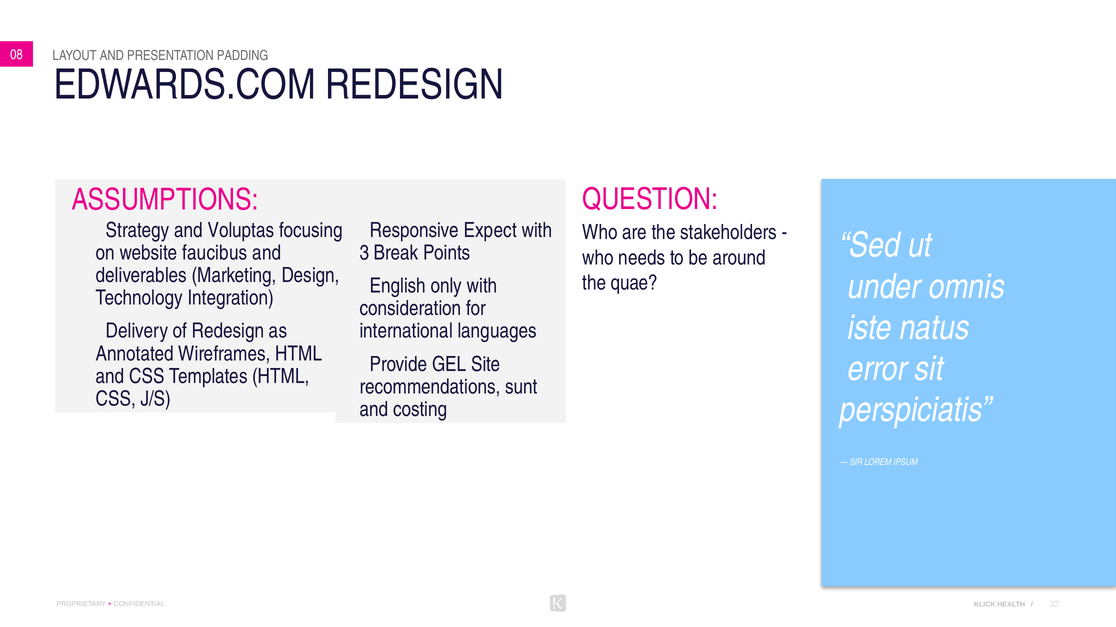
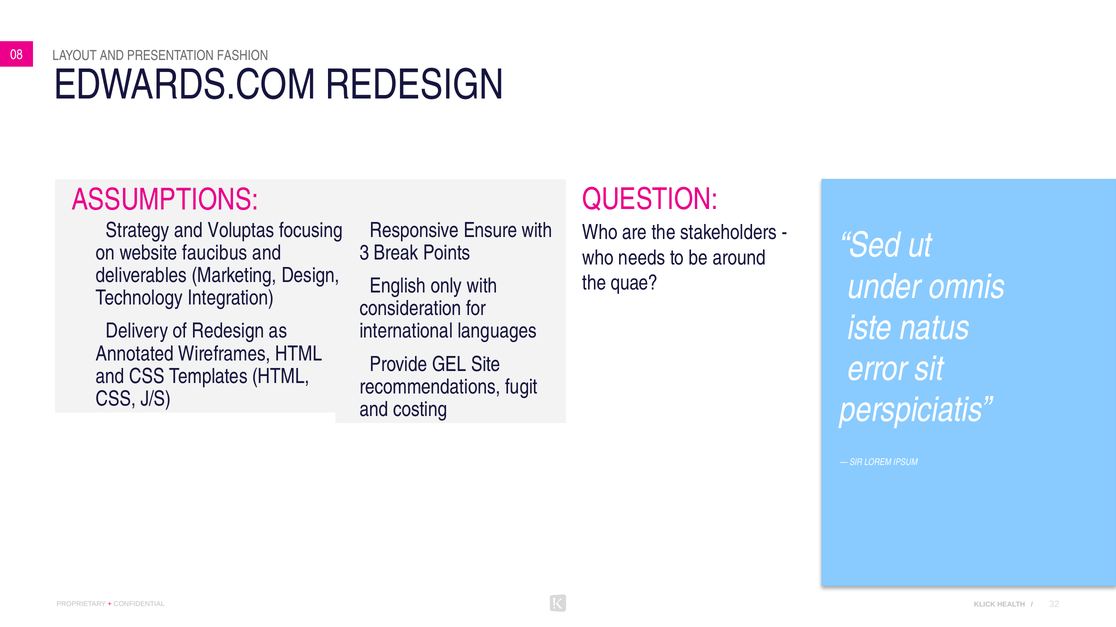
PADDING: PADDING -> FASHION (243, 56)
Expect: Expect -> Ensure (490, 230)
sunt: sunt -> fugit (521, 387)
